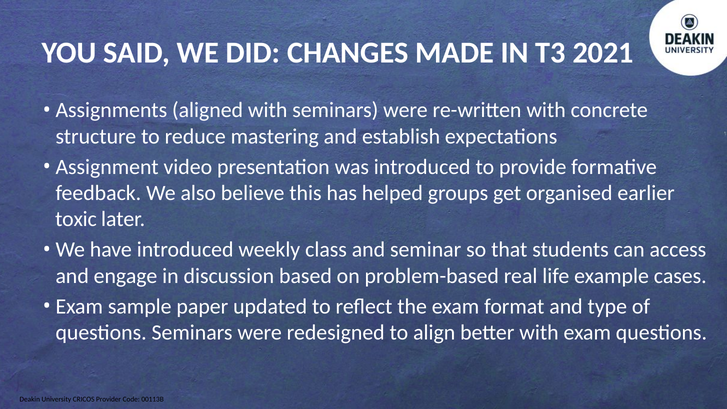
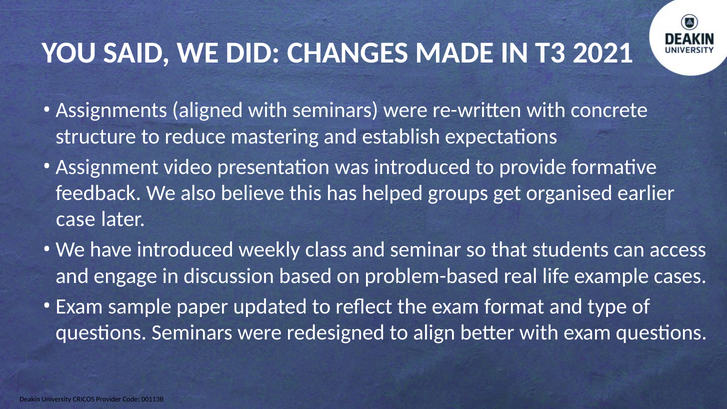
toxic: toxic -> case (76, 219)
